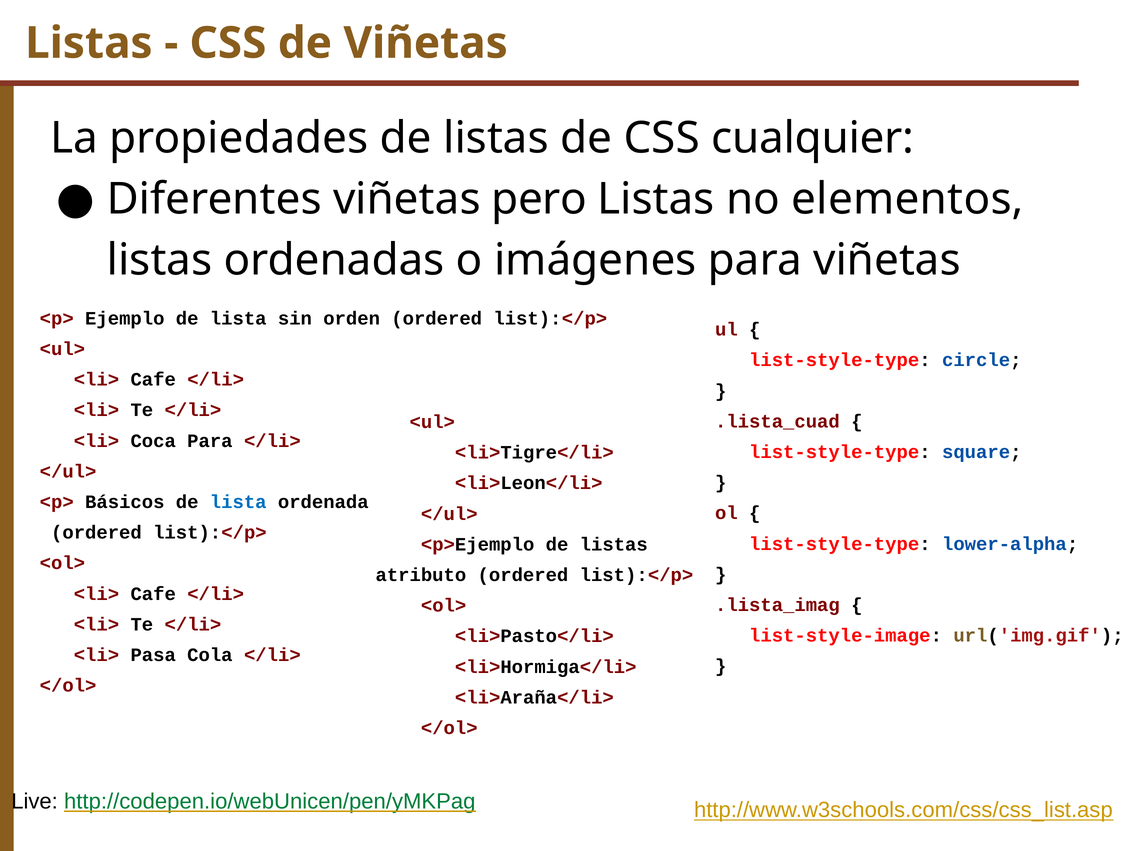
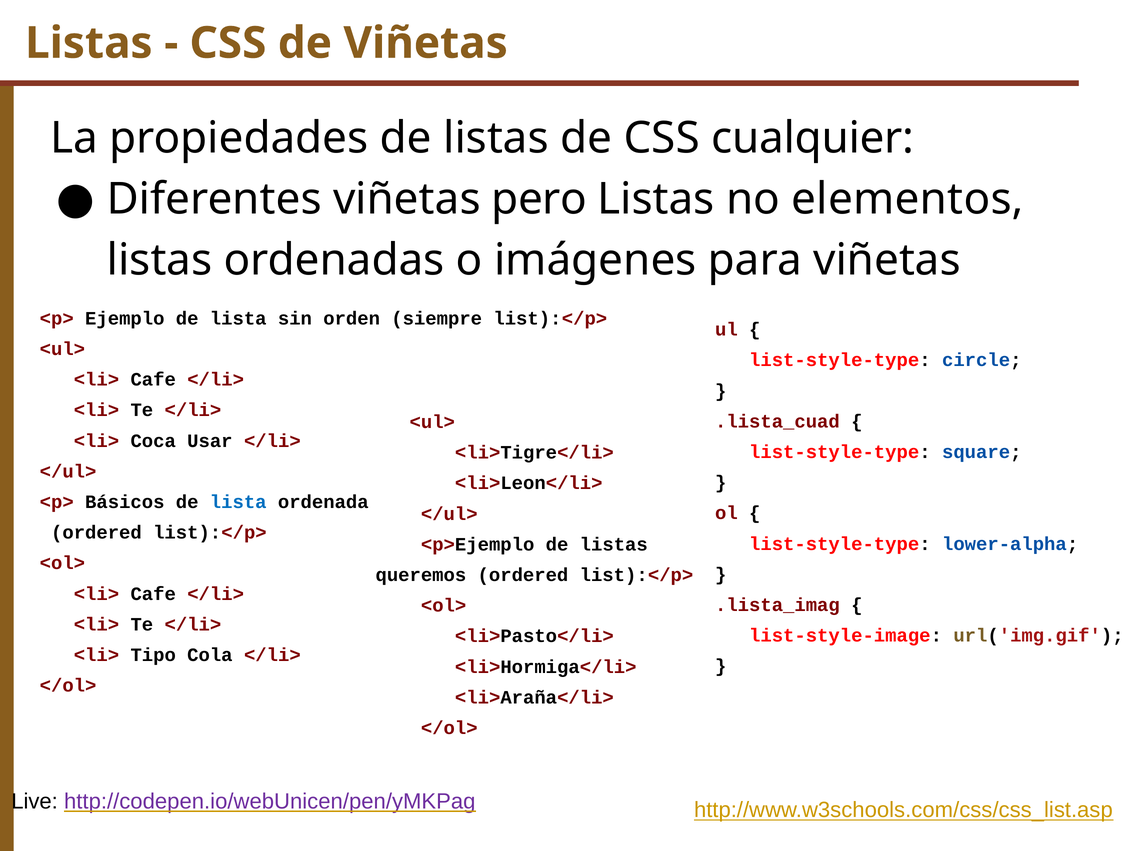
orden ordered: ordered -> siempre (437, 319)
Coca Para: Para -> Usar (210, 441)
atributo: atributo -> queremos (421, 575)
Pasa: Pasa -> Tipo (153, 655)
http://codepen.io/webUnicen/pen/yMKPag colour: green -> purple (270, 802)
